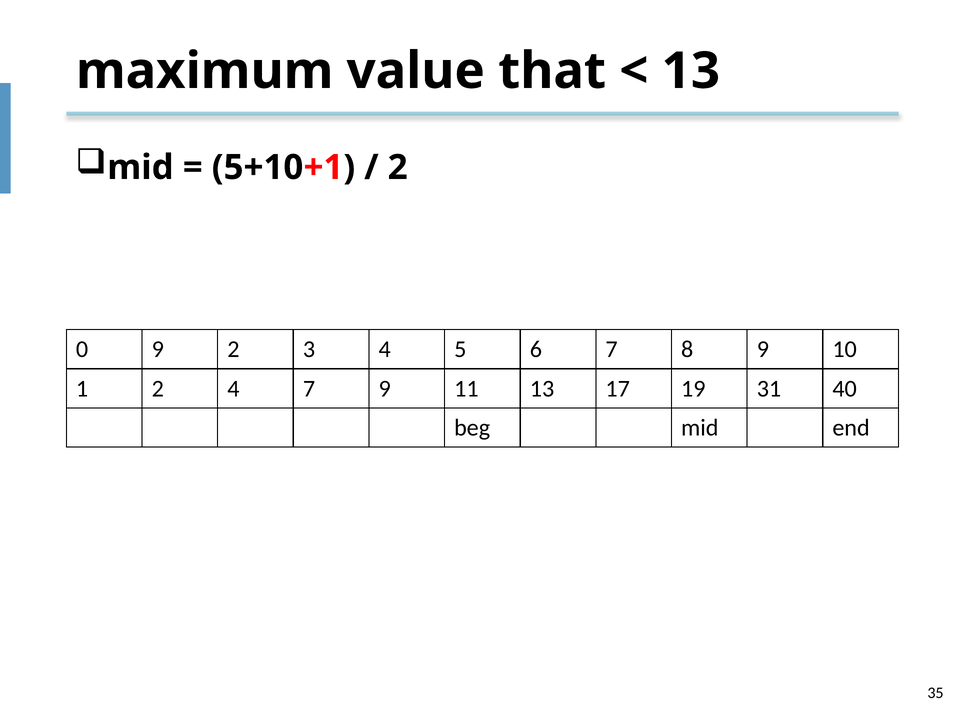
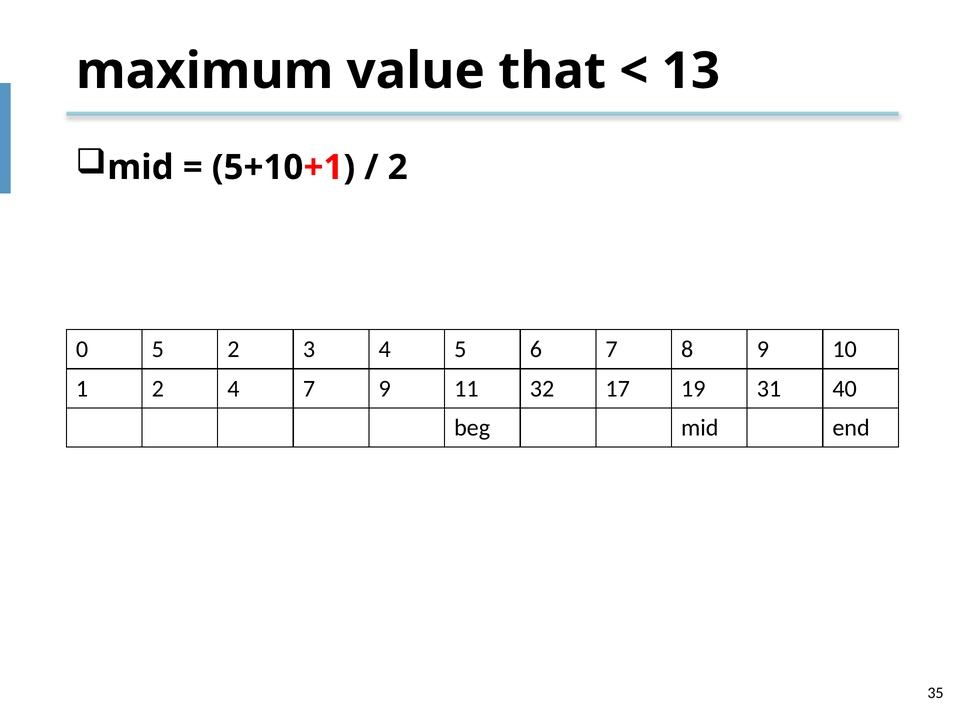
0 9: 9 -> 5 (158, 349)
11 13: 13 -> 32 (542, 388)
